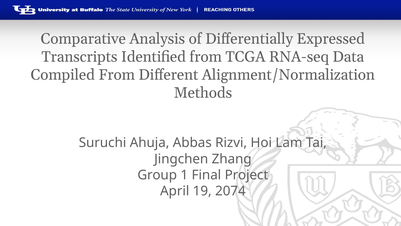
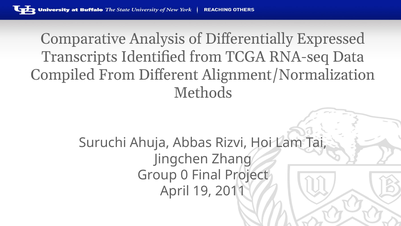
1: 1 -> 0 (184, 175)
2074: 2074 -> 2011 (230, 191)
